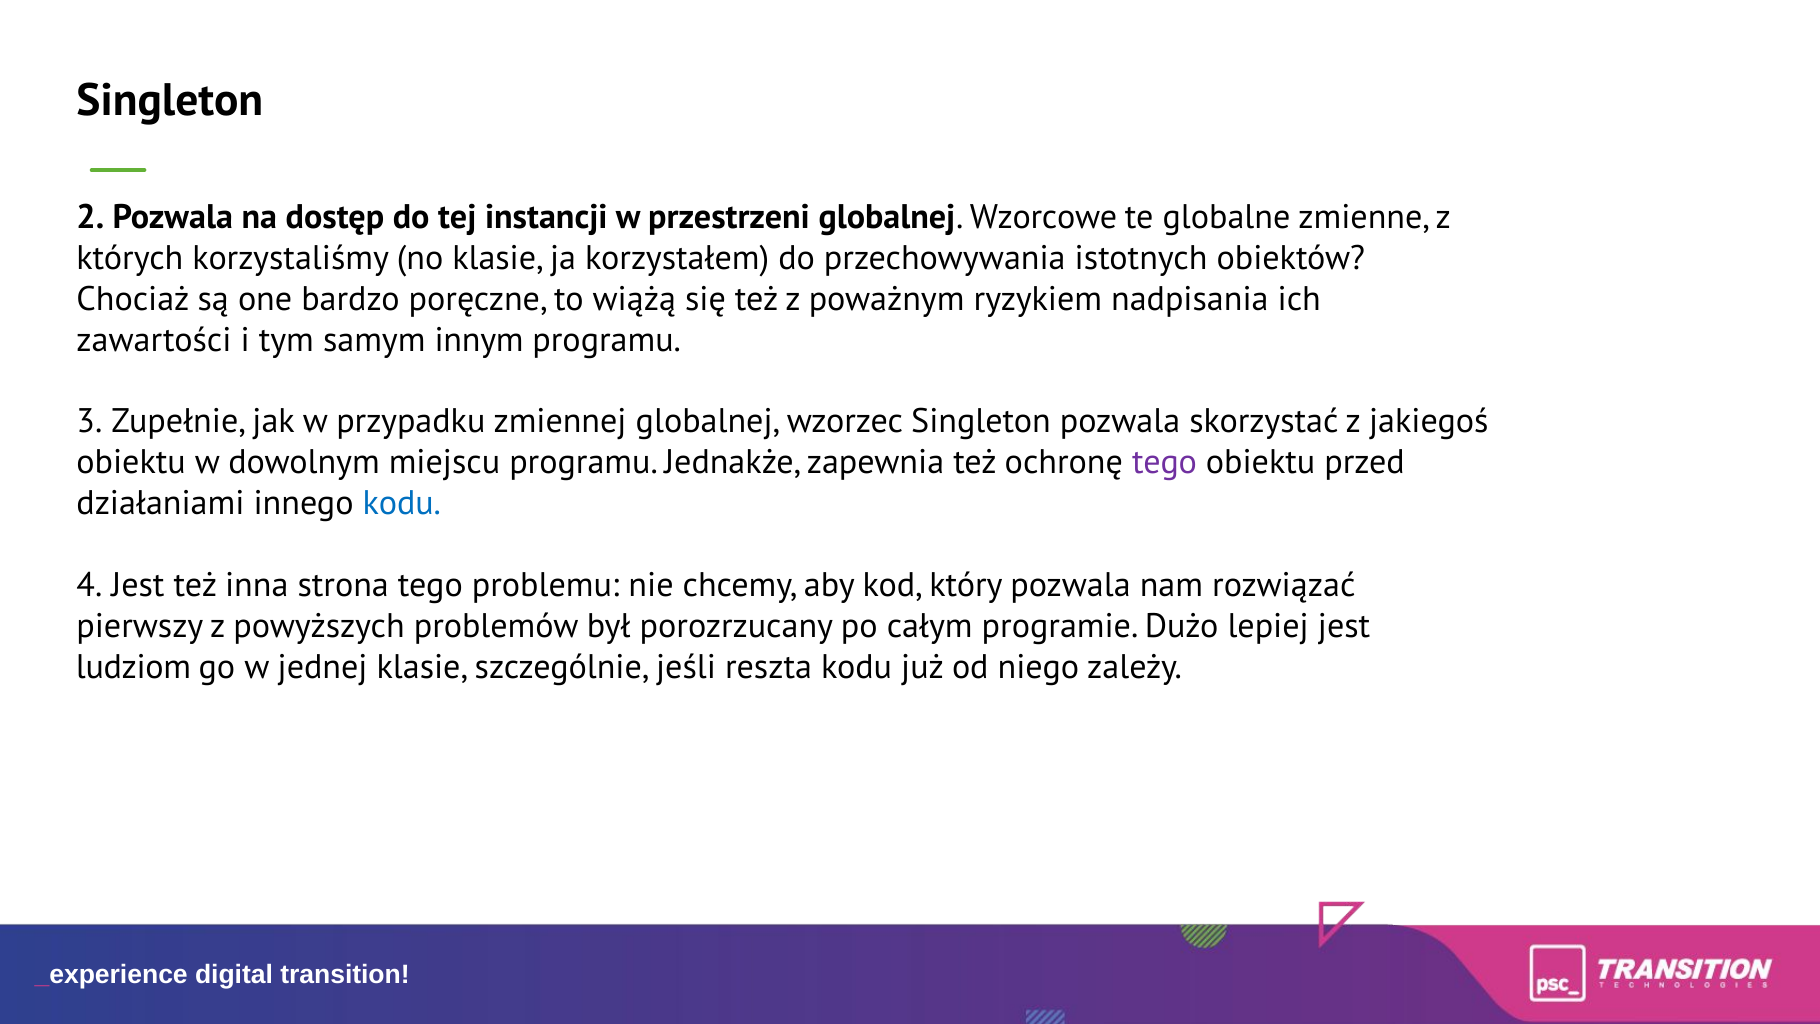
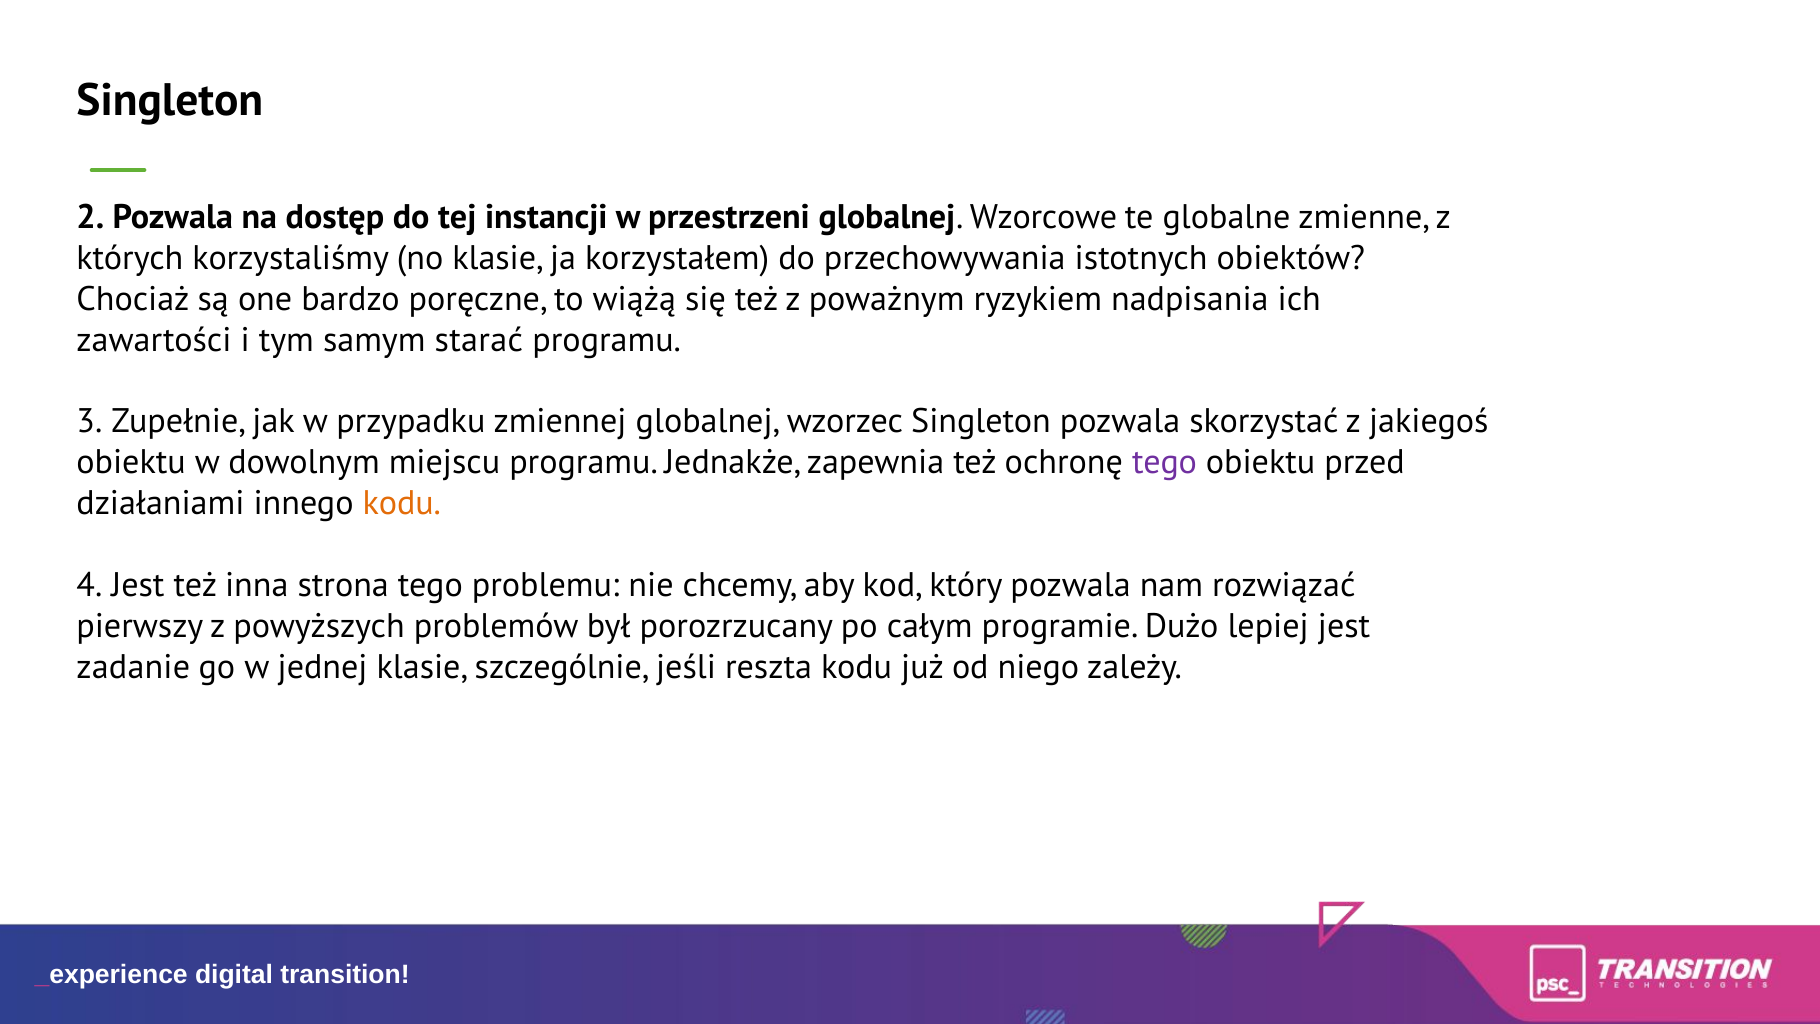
innym: innym -> starać (479, 340)
kodu colour: blue -> orange (402, 504)
ludziom: ludziom -> zadanie (133, 667)
